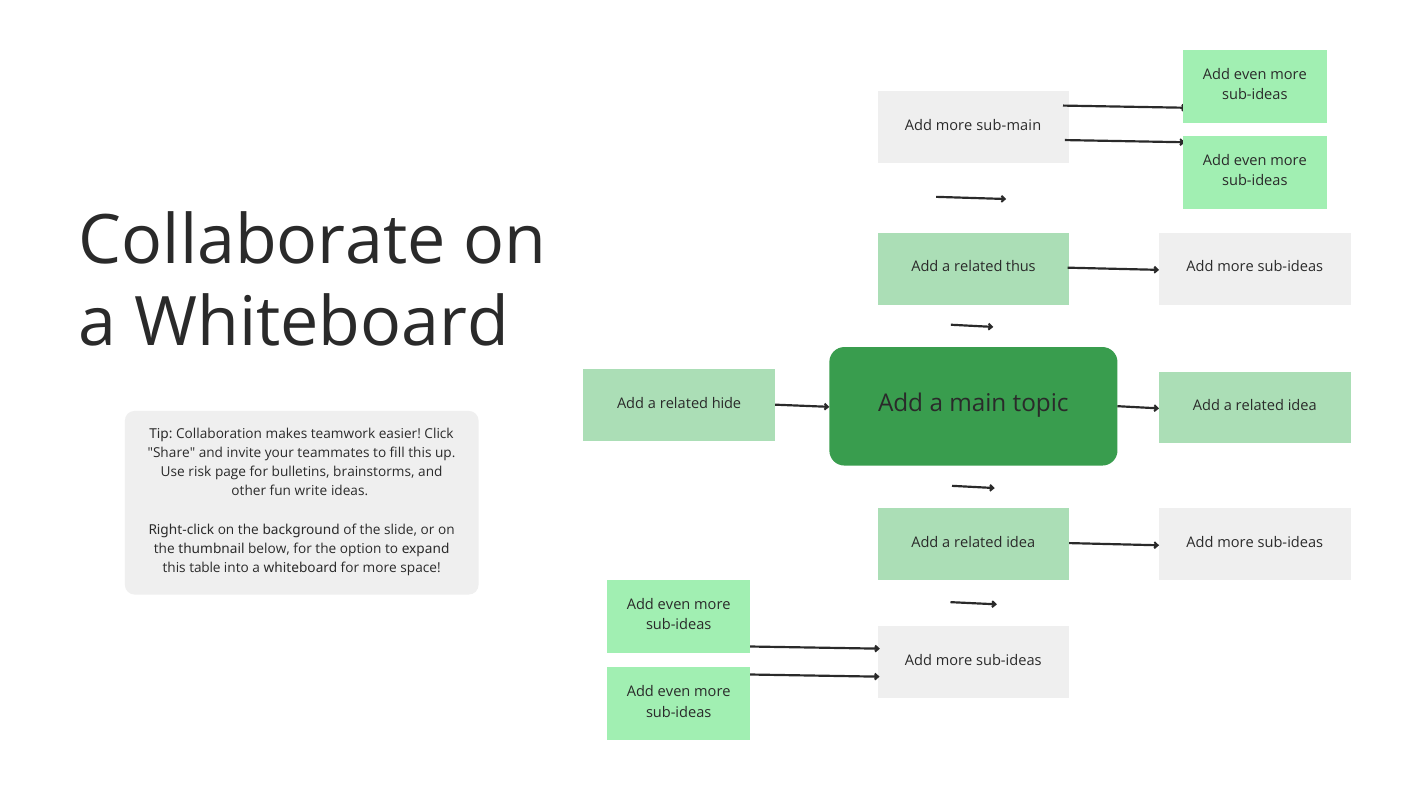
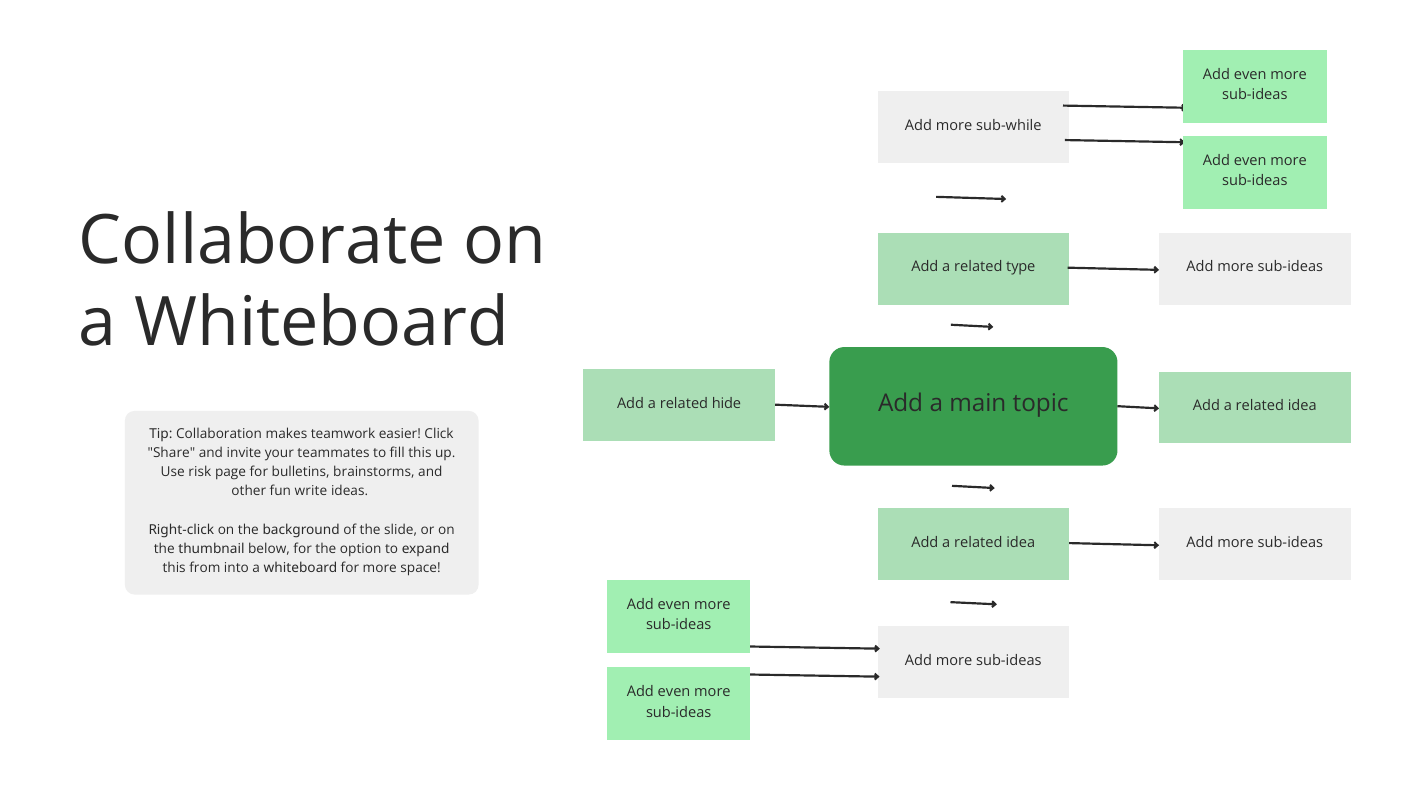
sub-main: sub-main -> sub-while (1009, 125)
thus: thus -> type (1021, 267)
table: table -> from (205, 568)
